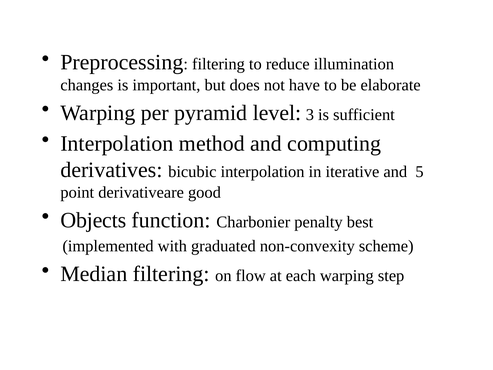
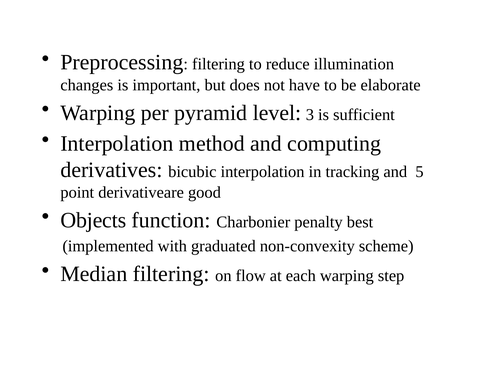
iterative: iterative -> tracking (352, 172)
